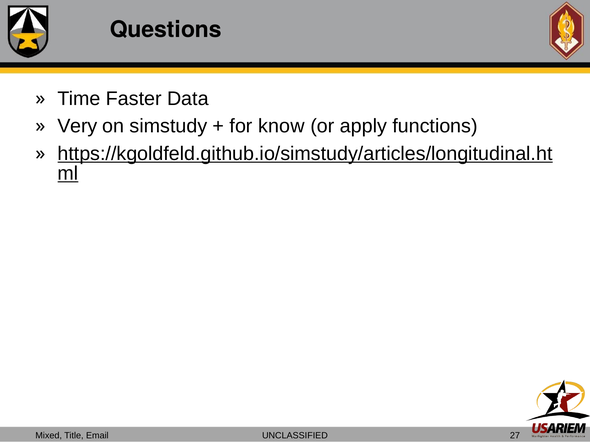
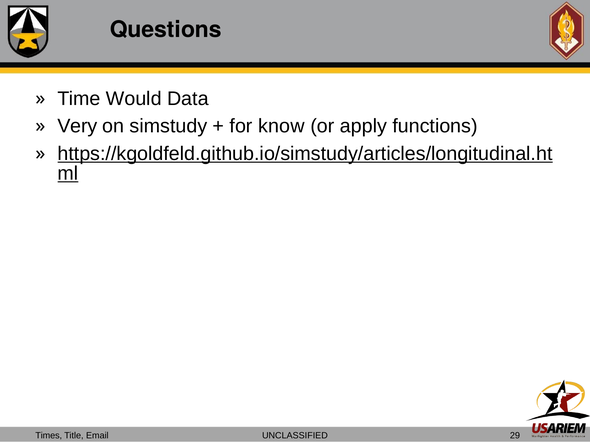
Faster: Faster -> Would (134, 99)
Mixed: Mixed -> Times (49, 436)
27: 27 -> 29 (515, 436)
